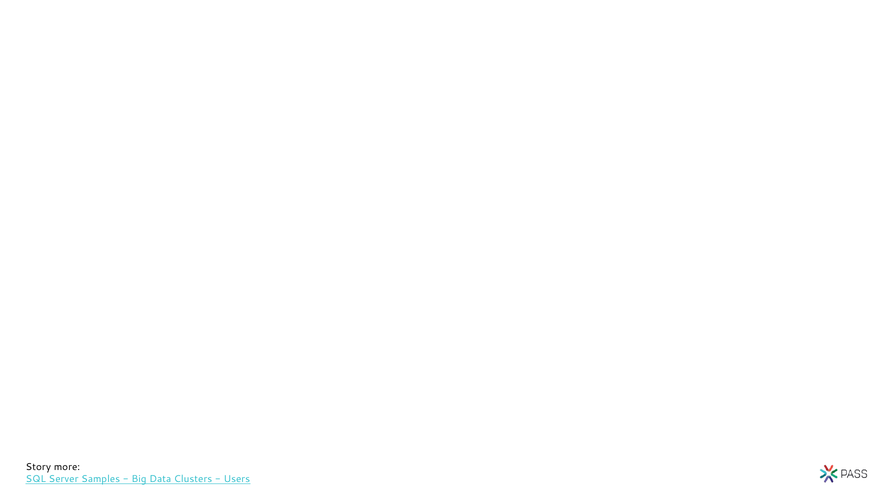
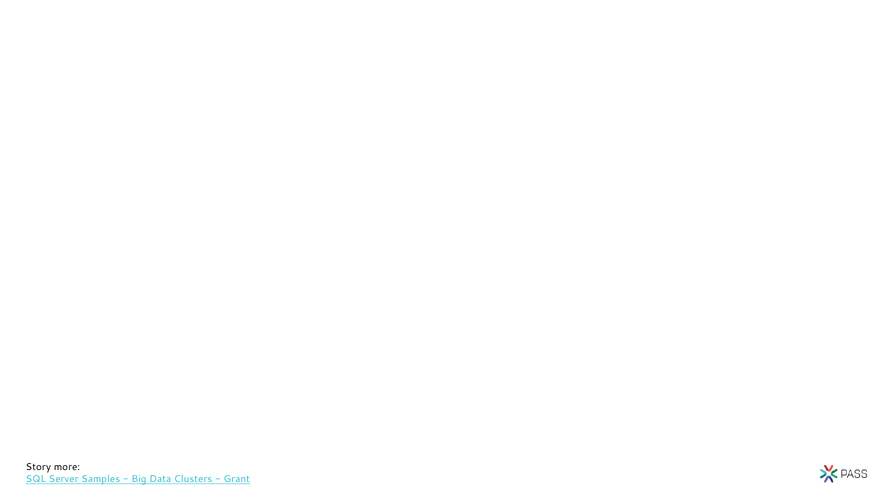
Users: Users -> Grant (237, 479)
